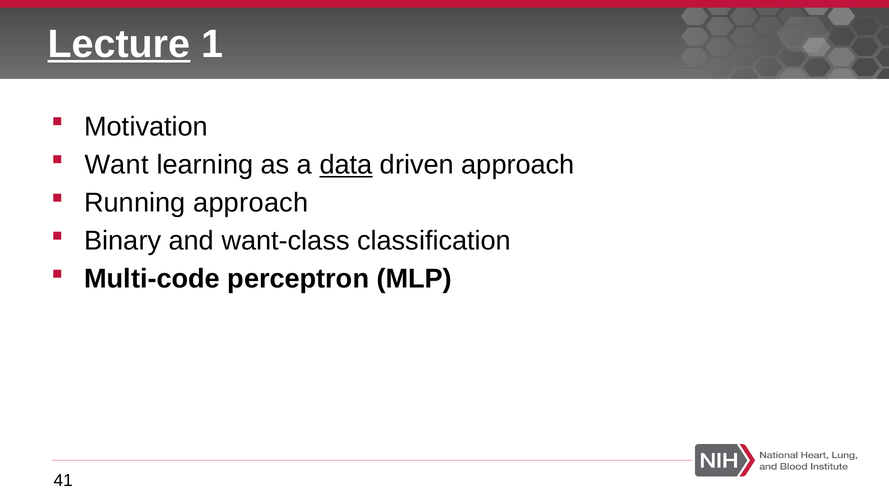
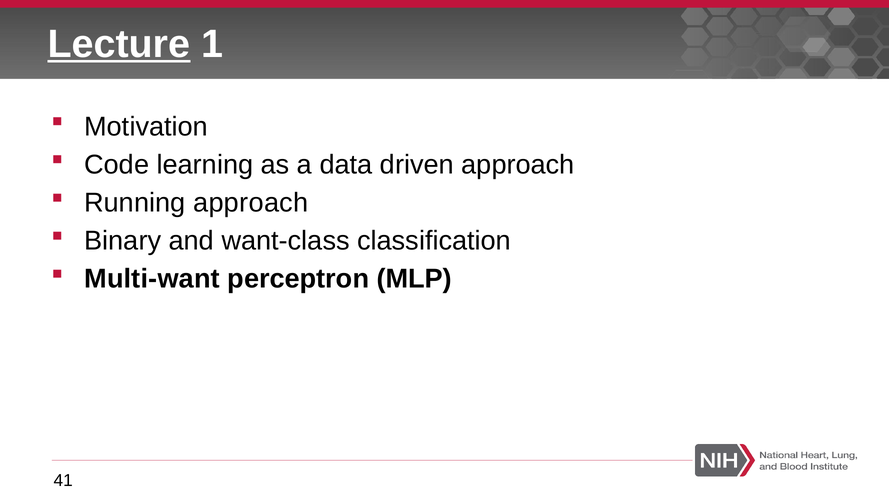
Want: Want -> Code (117, 165)
data underline: present -> none (346, 165)
Multi-code: Multi-code -> Multi-want (152, 279)
